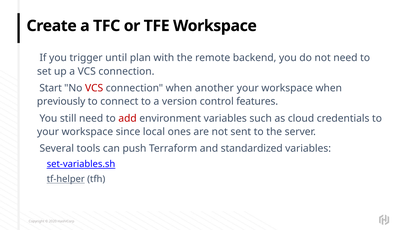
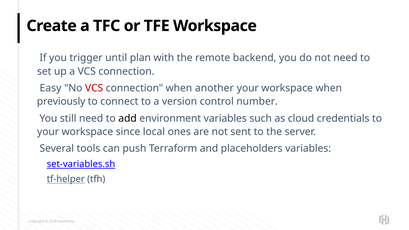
Start: Start -> Easy (51, 88)
features: features -> number (257, 102)
add colour: red -> black (128, 118)
standardized: standardized -> placeholders (252, 149)
